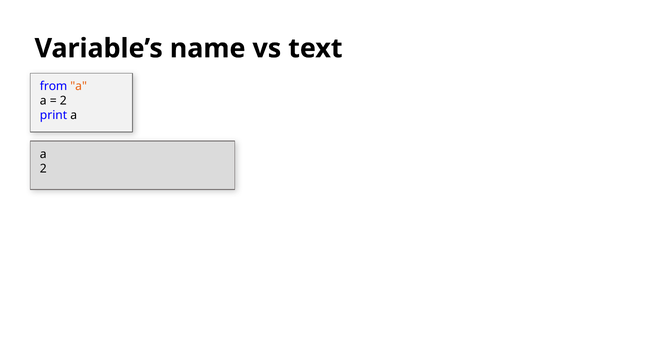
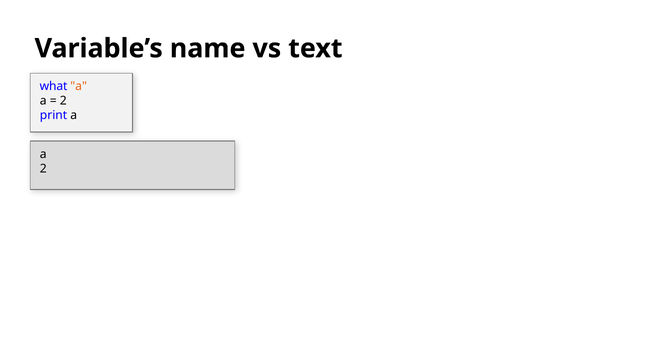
from: from -> what (54, 86)
